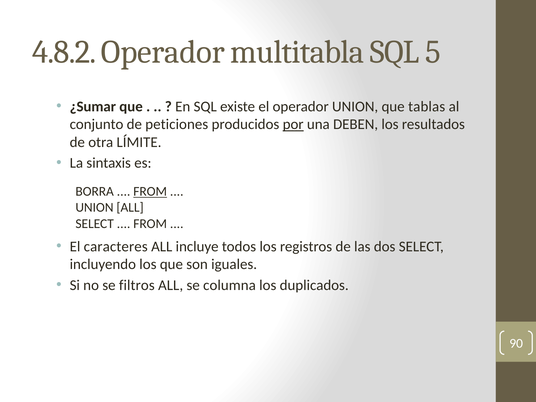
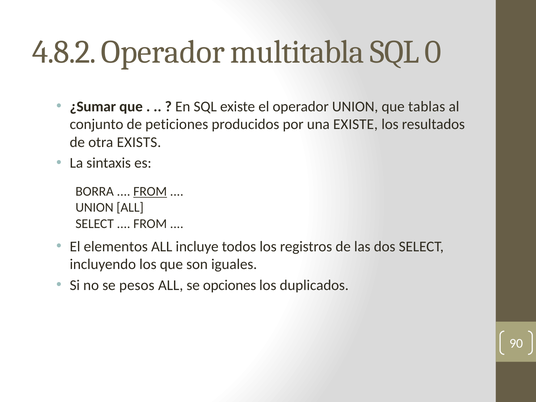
5: 5 -> 0 (433, 52)
por underline: present -> none (293, 124)
una DEBEN: DEBEN -> EXISTE (355, 124)
LÍMITE: LÍMITE -> EXISTS (139, 142)
caracteres: caracteres -> elementos (116, 246)
filtros: filtros -> pesos (137, 285)
columna: columna -> opciones (230, 285)
